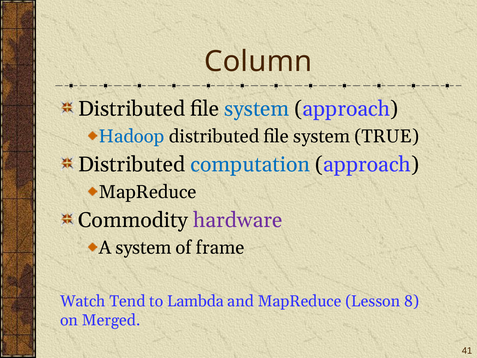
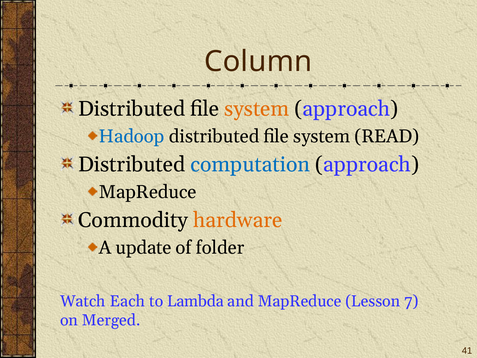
system colour: blue -> orange (257, 109)
TRUE: TRUE -> READ (387, 136)
hardware colour: purple -> orange (238, 220)
A system: system -> update (143, 248)
frame: frame -> folder (220, 248)
Tend: Tend -> Each (127, 301)
8: 8 -> 7 (411, 301)
